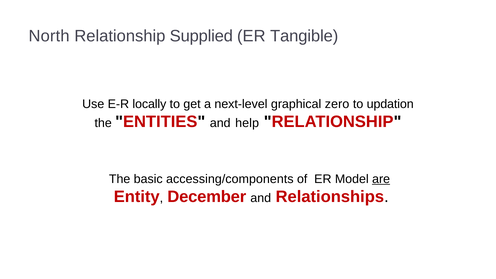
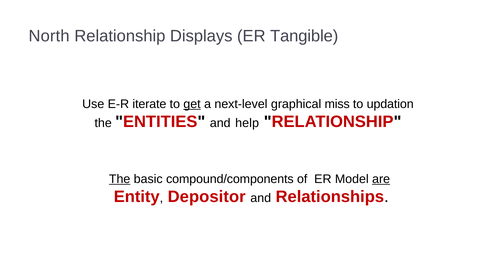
Supplied: Supplied -> Displays (201, 36)
locally: locally -> iterate (149, 104)
get underline: none -> present (192, 104)
zero: zero -> miss (337, 104)
The underline: none -> present (120, 179)
accessing/components: accessing/components -> compound/components (230, 179)
December: December -> Depositor (207, 197)
